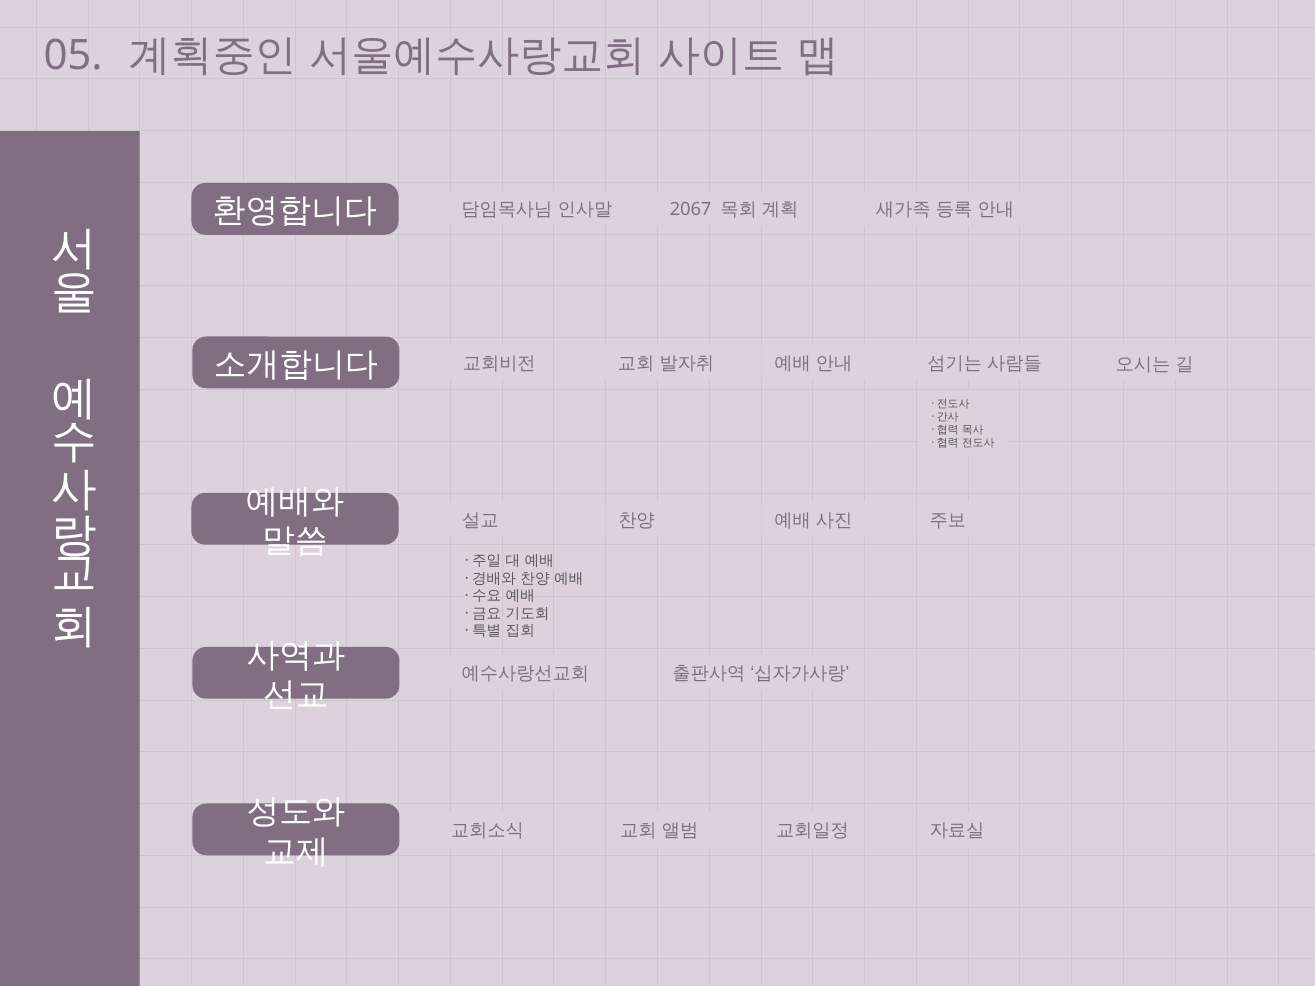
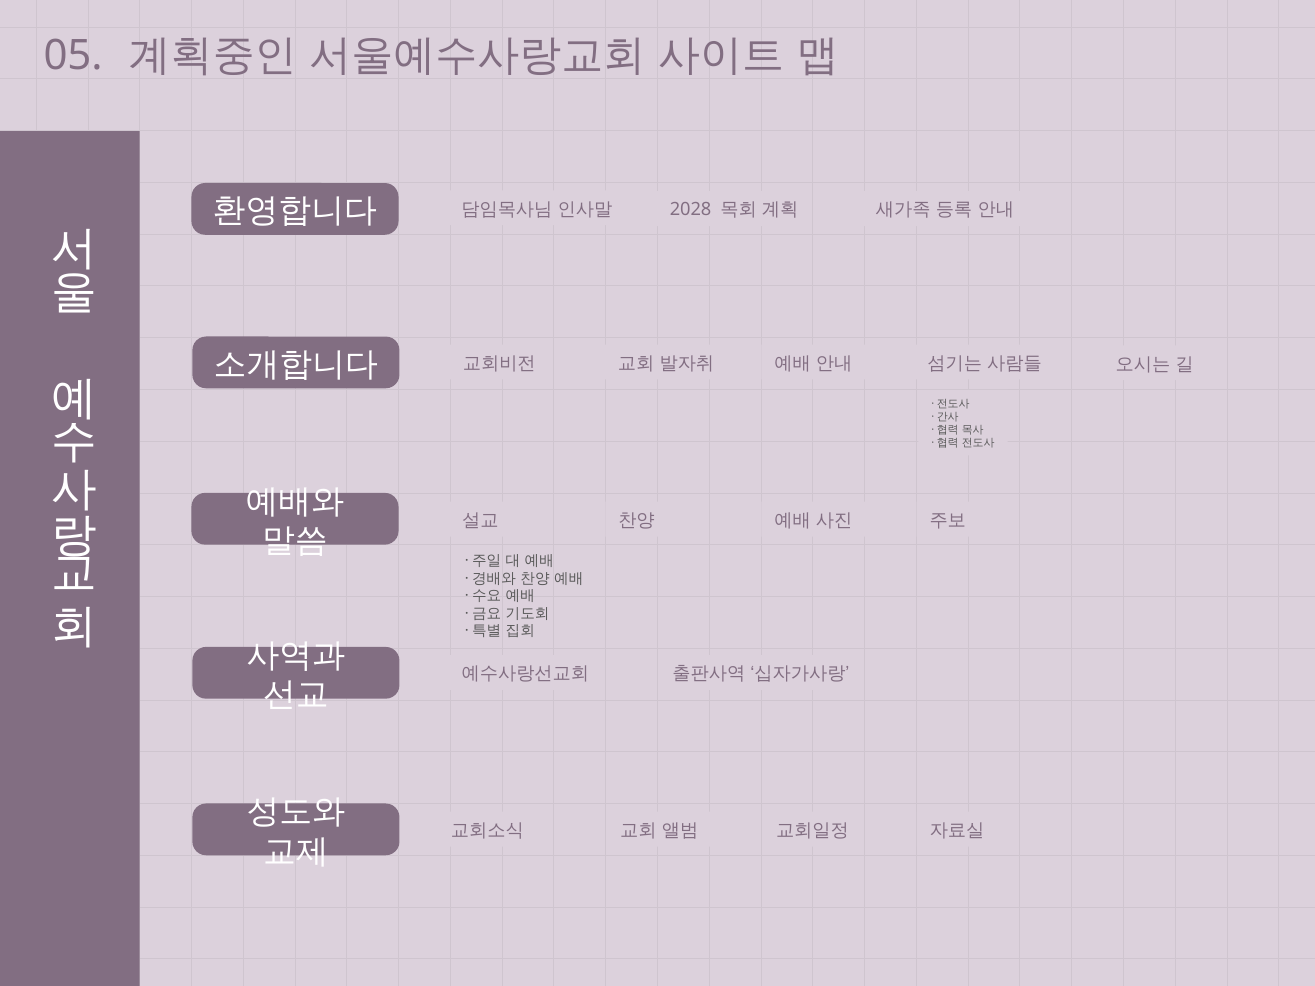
2067: 2067 -> 2028 (691, 210)
